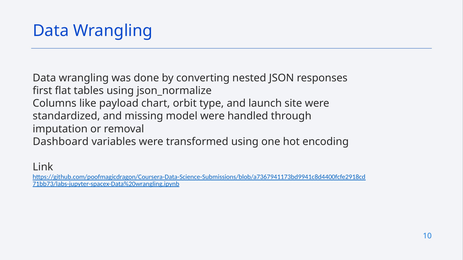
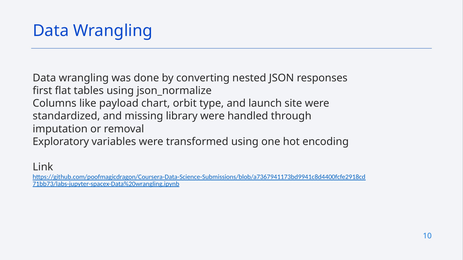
model: model -> library (182, 116)
Dashboard: Dashboard -> Exploratory (61, 142)
